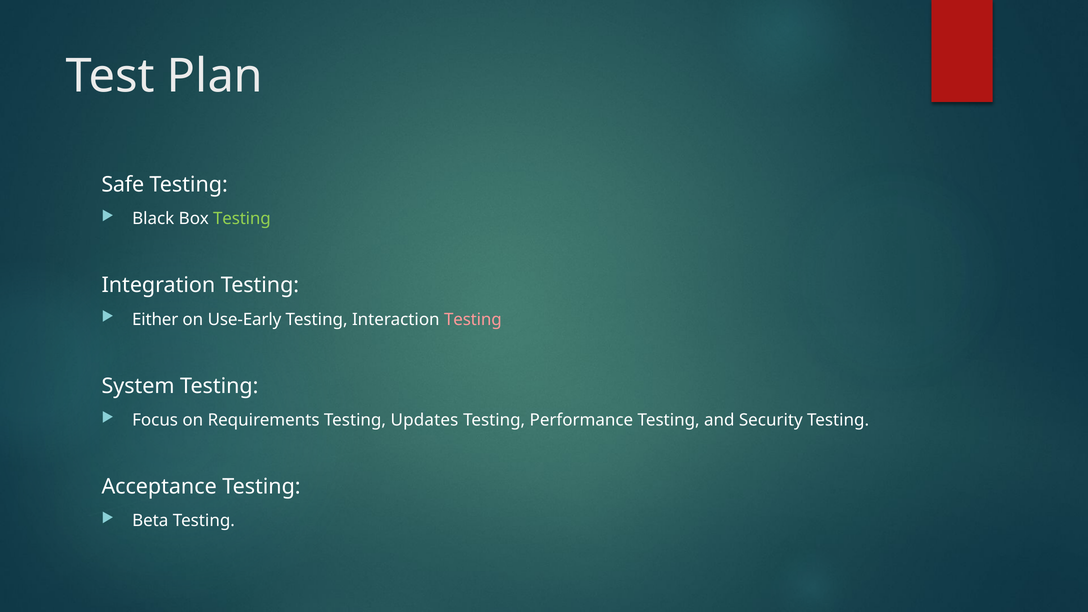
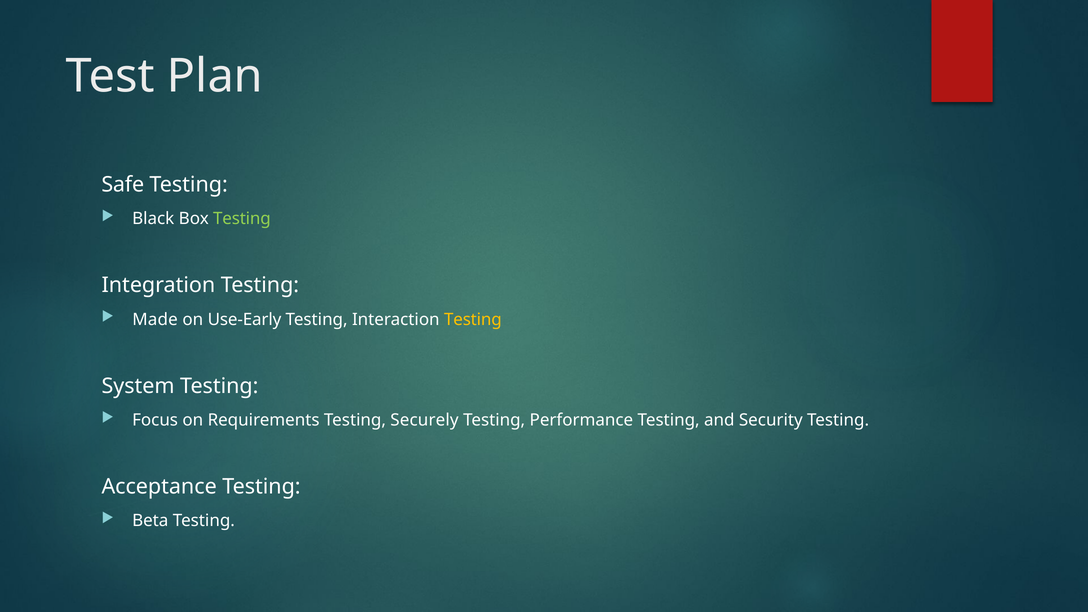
Either: Either -> Made (155, 319)
Testing colour: pink -> yellow (473, 319)
Updates: Updates -> Securely (424, 420)
